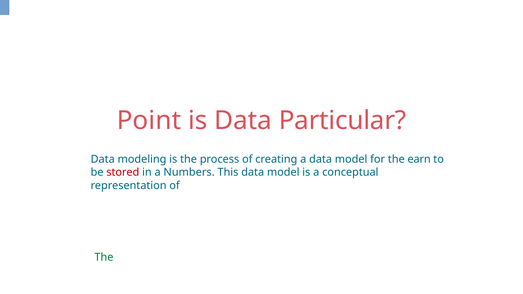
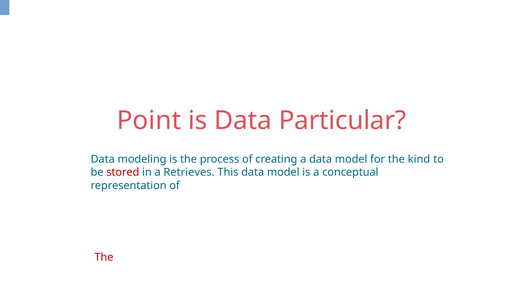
earn: earn -> kind (419, 159)
Numbers: Numbers -> Retrieves (189, 172)
The colour: green -> red (104, 257)
